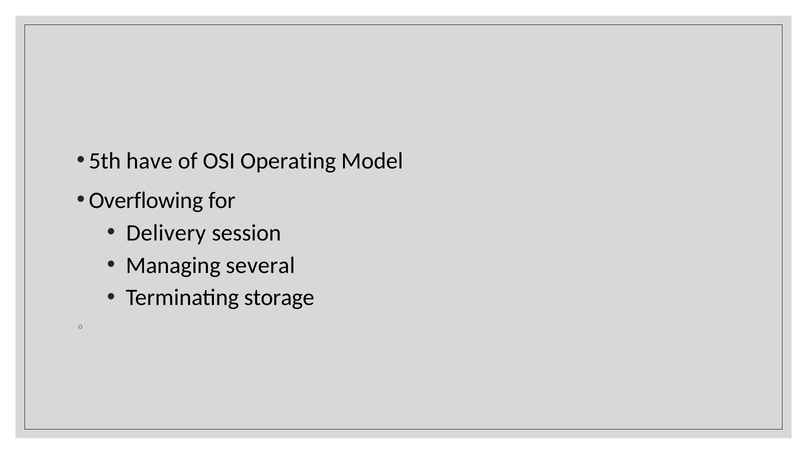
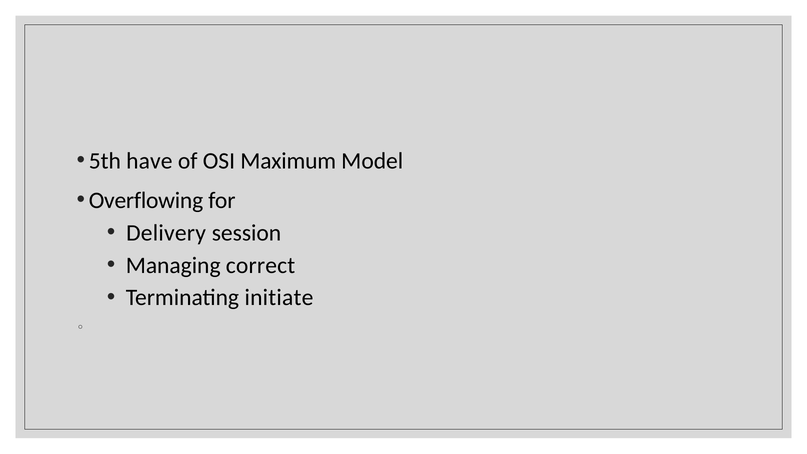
Operating: Operating -> Maximum (288, 161)
several: several -> correct (260, 265)
storage: storage -> initiate (279, 298)
